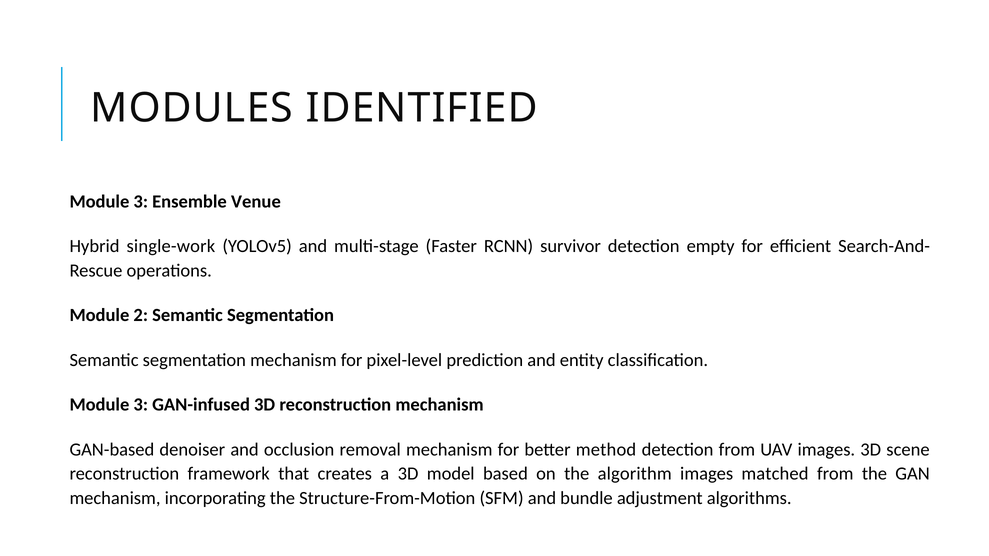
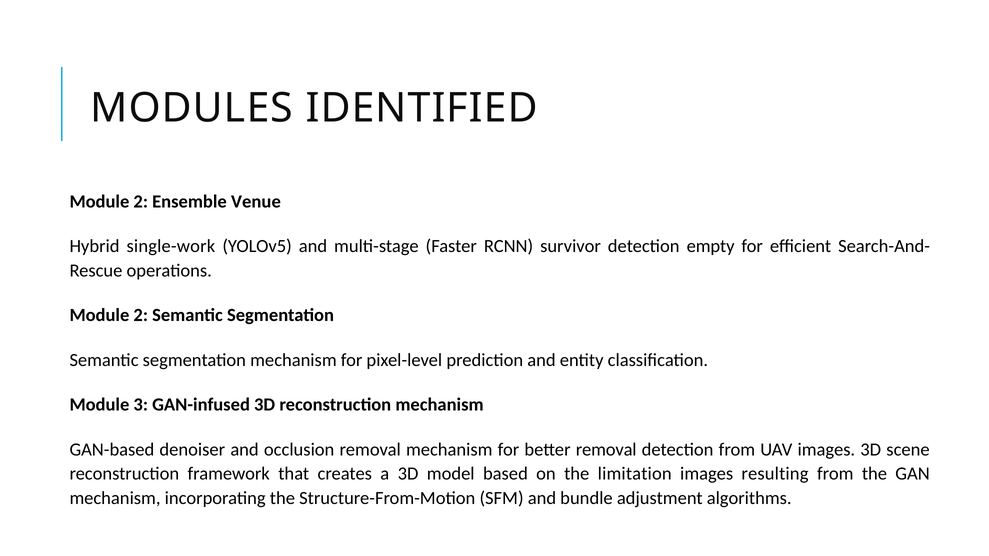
3: 3 -> 2 (141, 202)
better method: method -> removal (606, 450)
algorithm: algorithm -> limitation (635, 474)
matched: matched -> resulting (775, 474)
